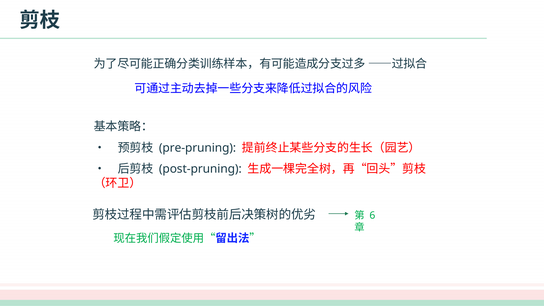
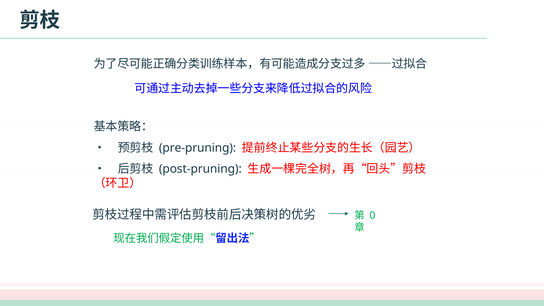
6: 6 -> 0 (372, 215)
